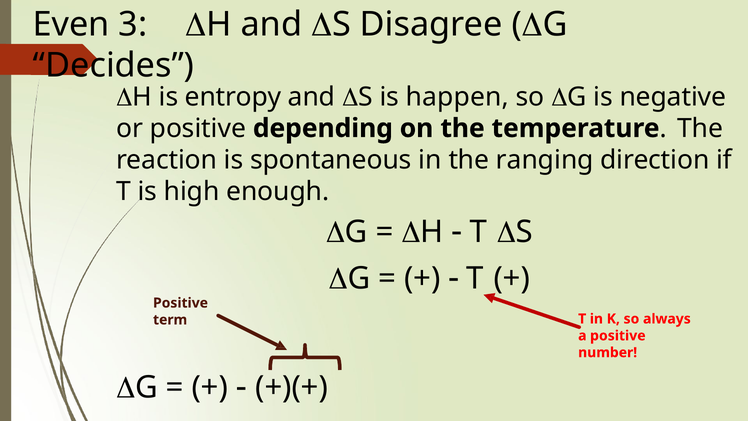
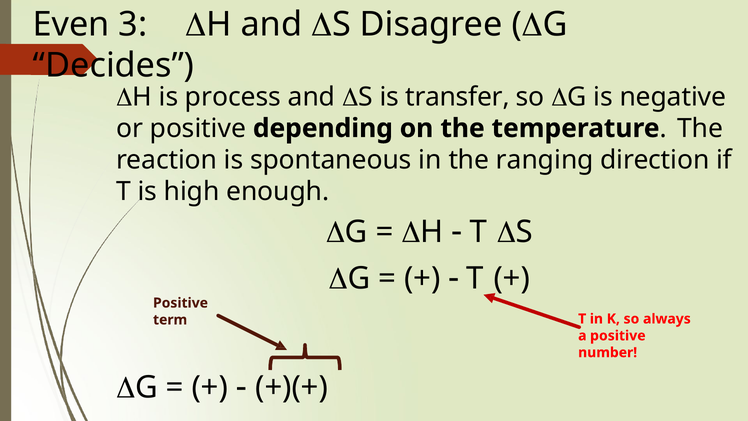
entropy: entropy -> process (233, 97)
happen: happen -> transfer (458, 97)
